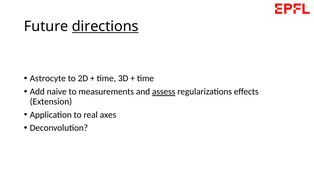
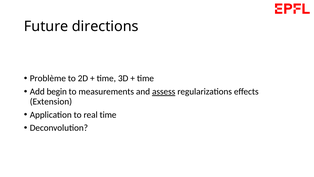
directions underline: present -> none (105, 26)
Astrocyte: Astrocyte -> Problème (48, 78)
naive: naive -> begin (57, 91)
real axes: axes -> time (108, 115)
